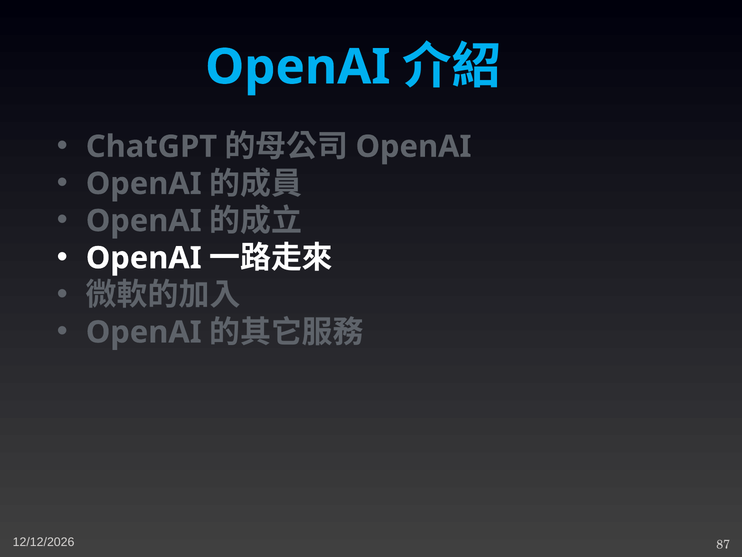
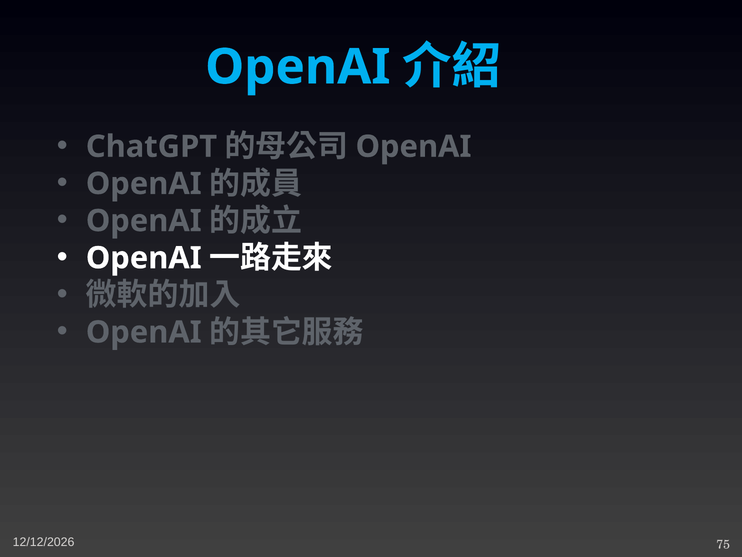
87: 87 -> 75 (723, 544)
